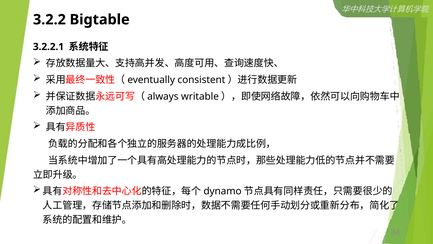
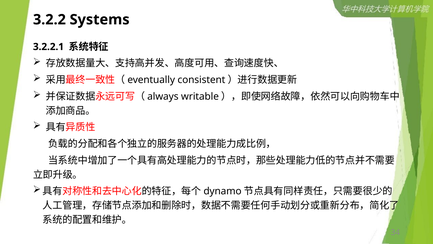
Bigtable: Bigtable -> Systems (100, 20)
